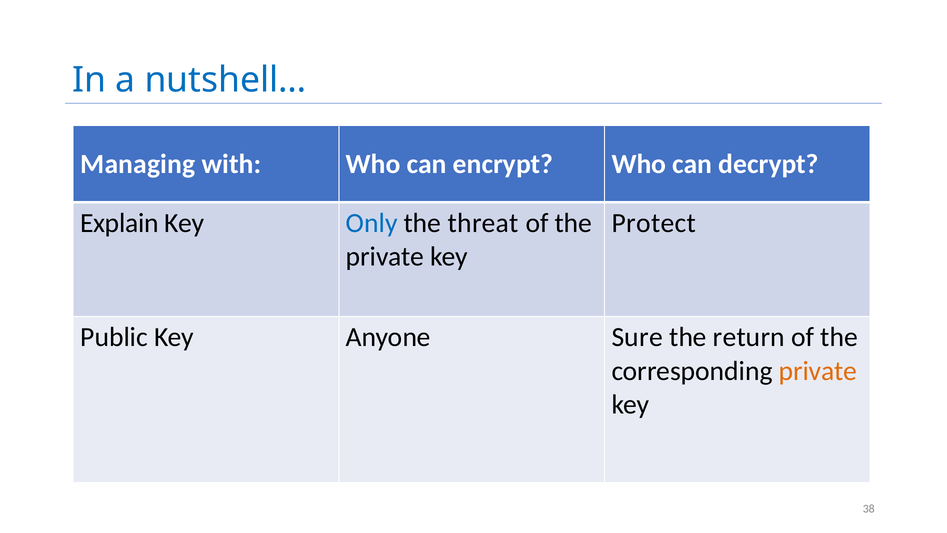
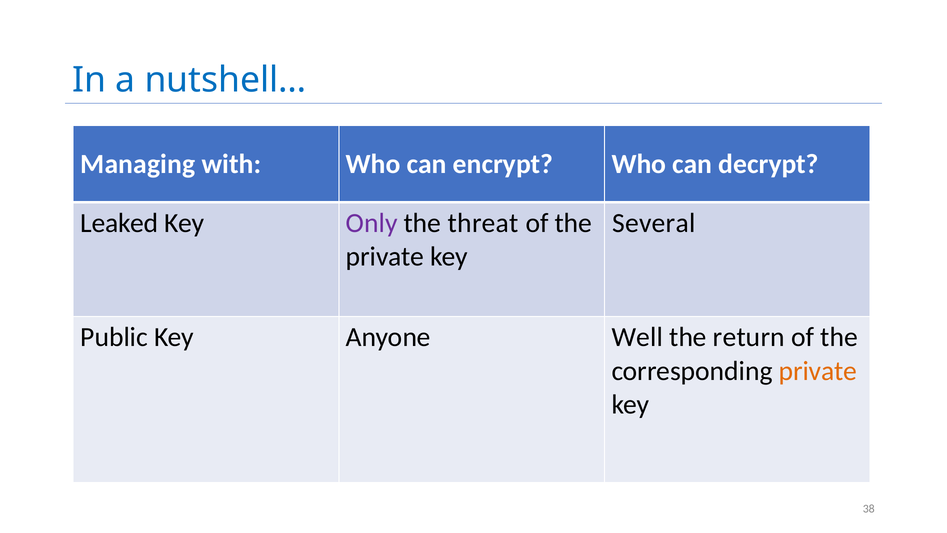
Explain: Explain -> Leaked (119, 223)
Only colour: blue -> purple (372, 223)
Protect: Protect -> Several (654, 223)
Sure: Sure -> Well (637, 337)
